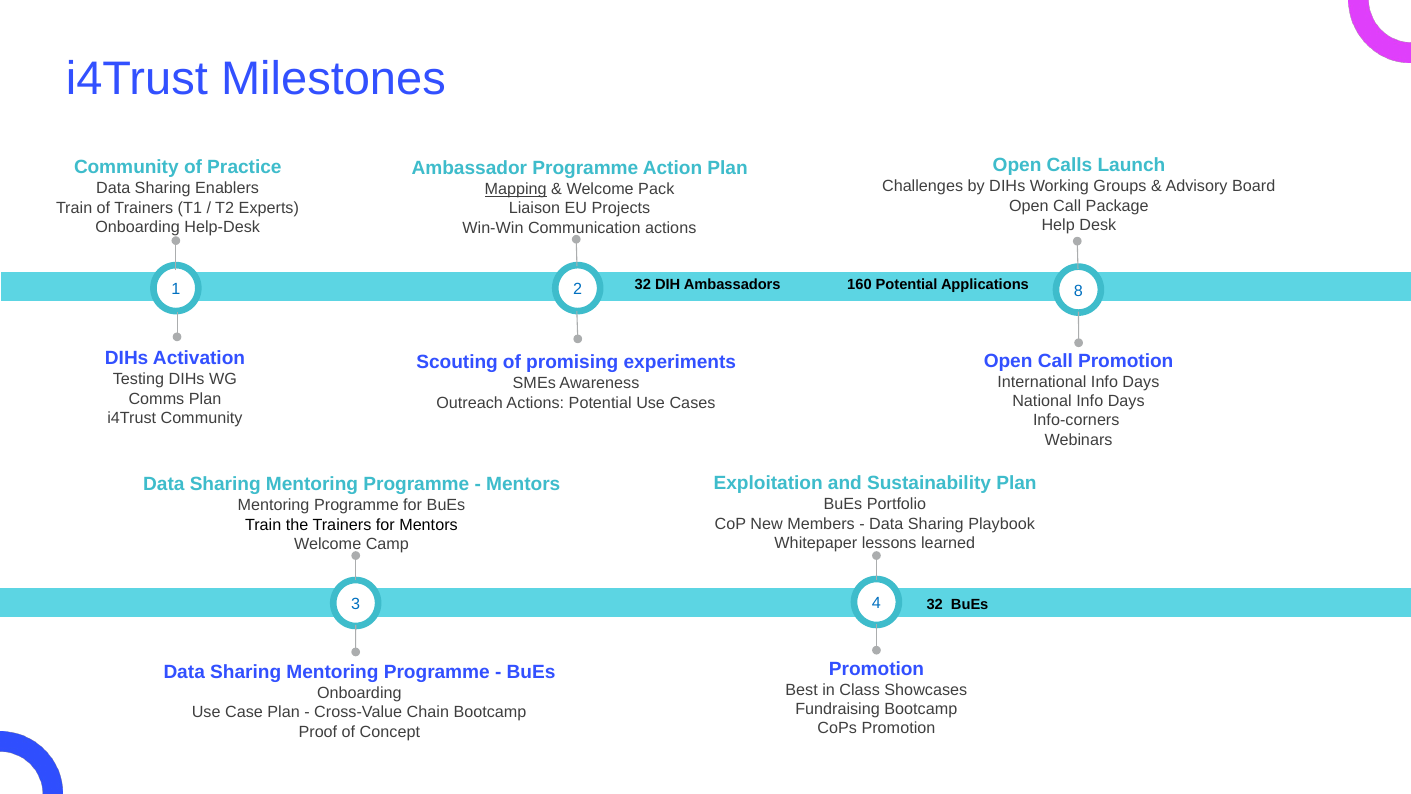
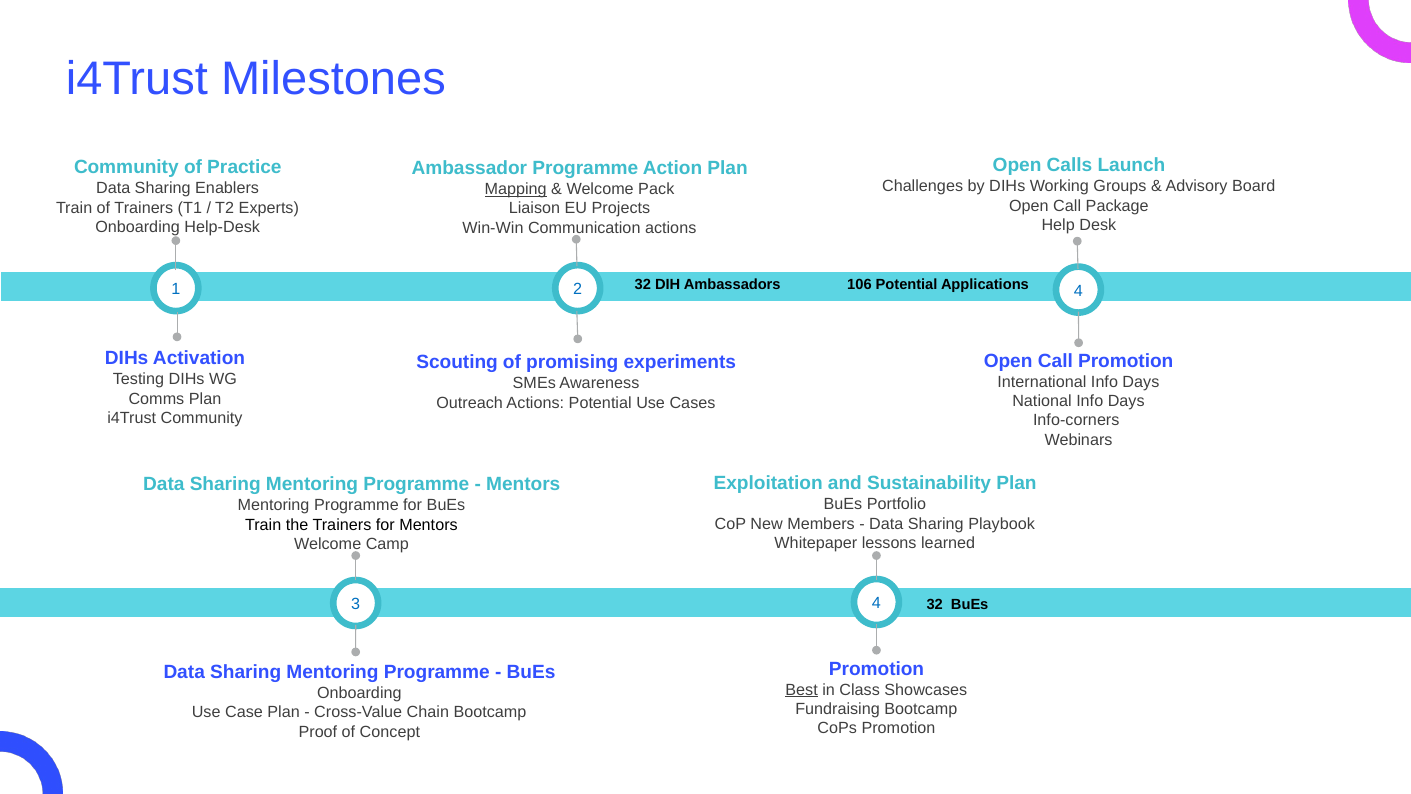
160: 160 -> 106 (859, 285)
2 8: 8 -> 4 (1078, 291)
Best underline: none -> present (802, 689)
